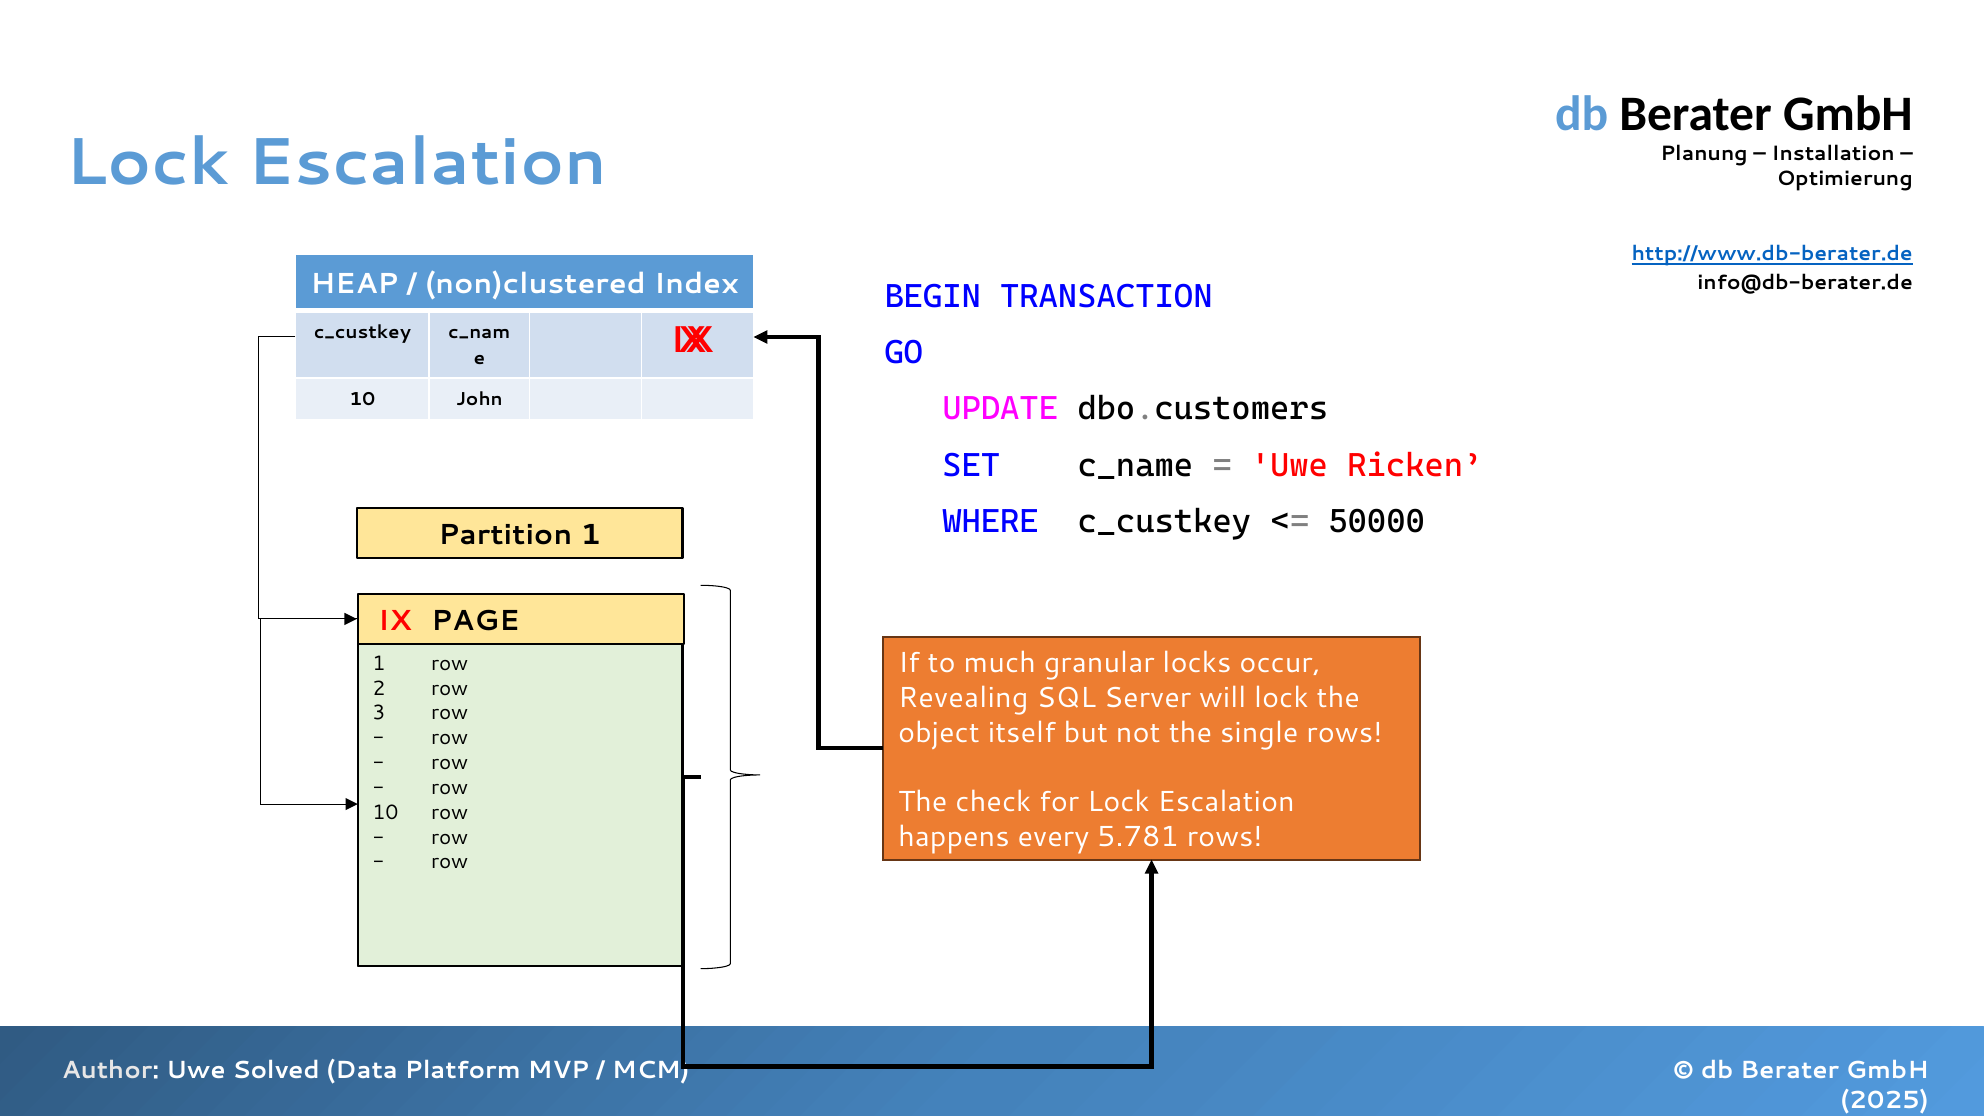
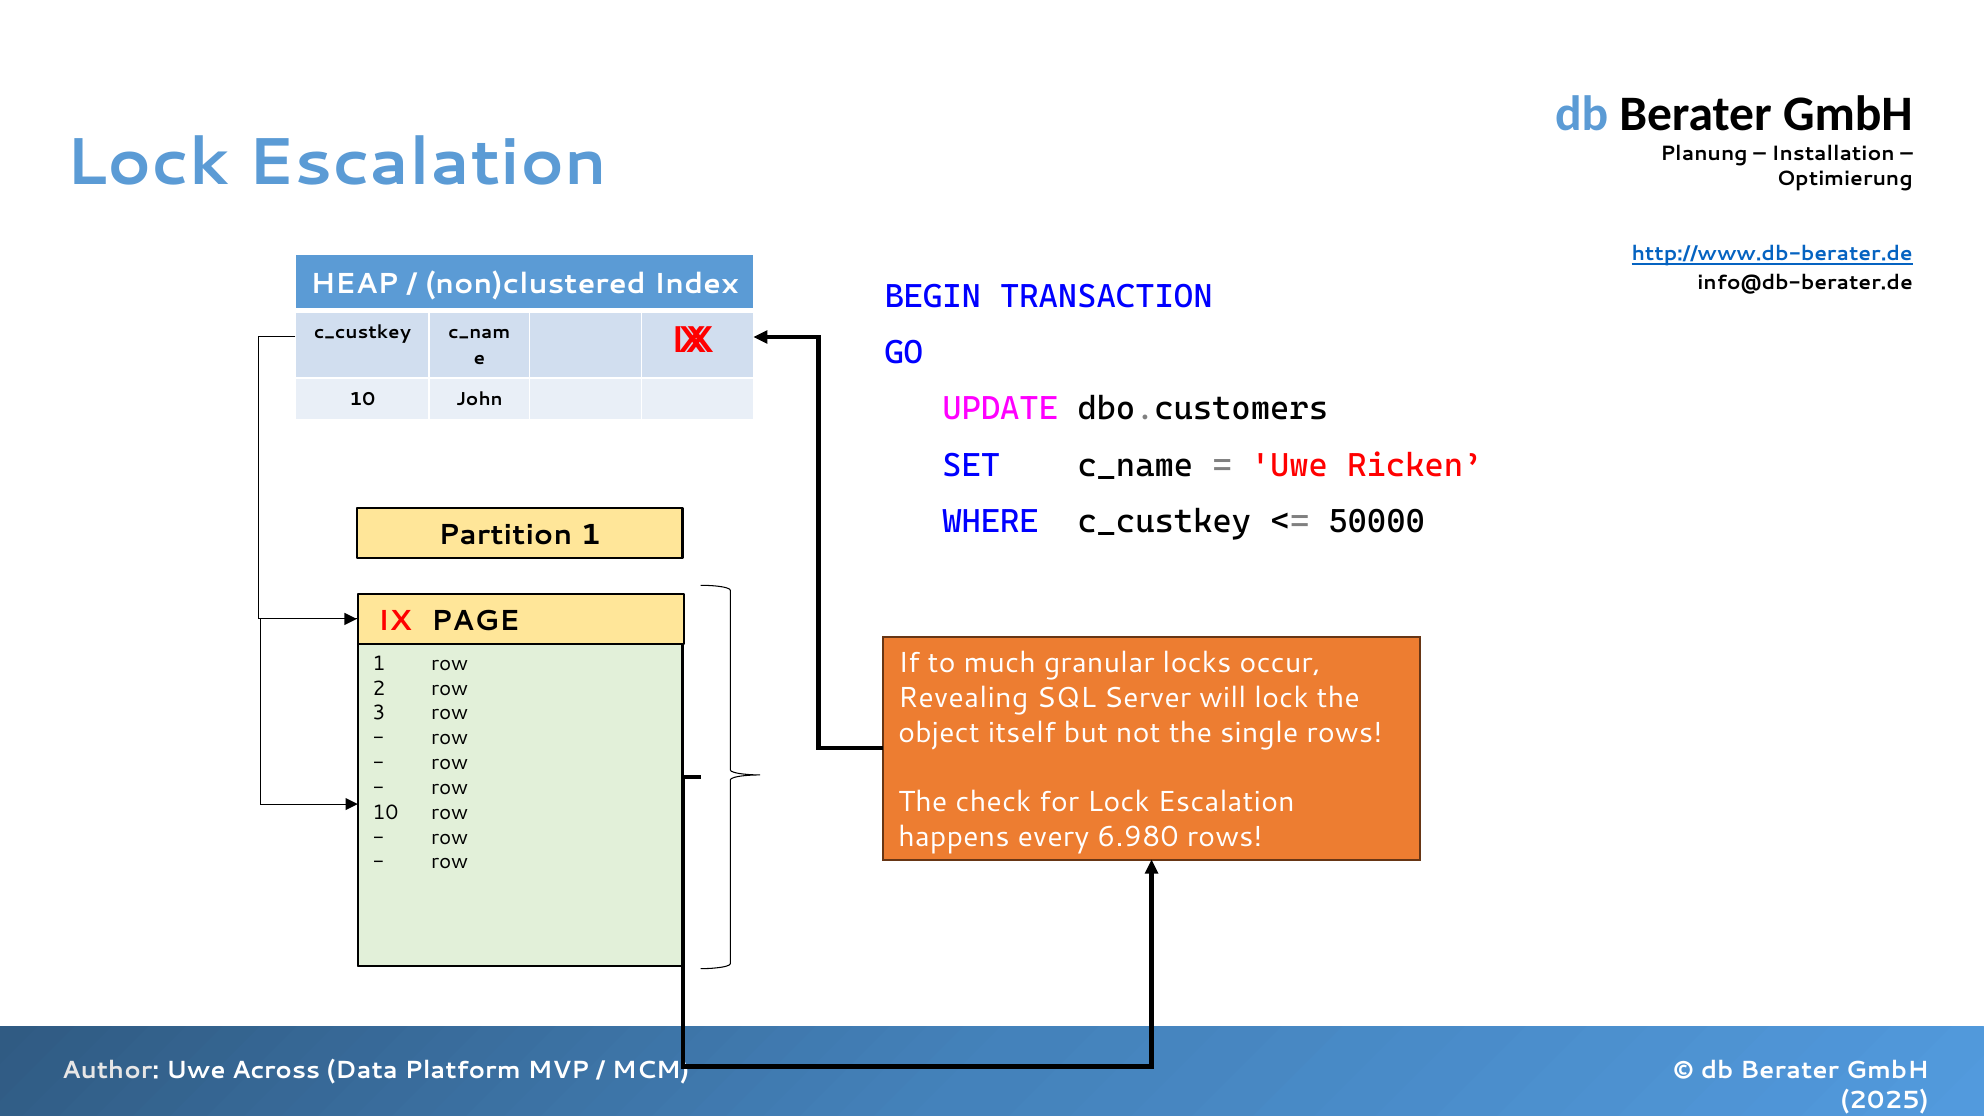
5.781: 5.781 -> 6.980 (1138, 837)
Solved: Solved -> Across (276, 1070)
